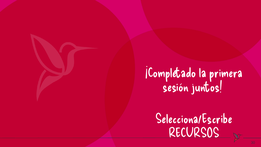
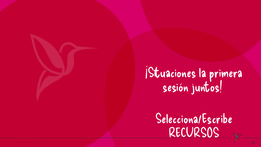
¡Completado: ¡Completado -> ¡Situaciones (171, 73)
